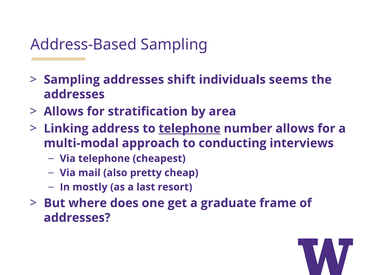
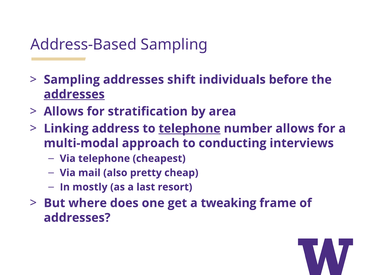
seems: seems -> before (288, 79)
addresses underline: none -> present (74, 94)
graduate: graduate -> tweaking (229, 203)
